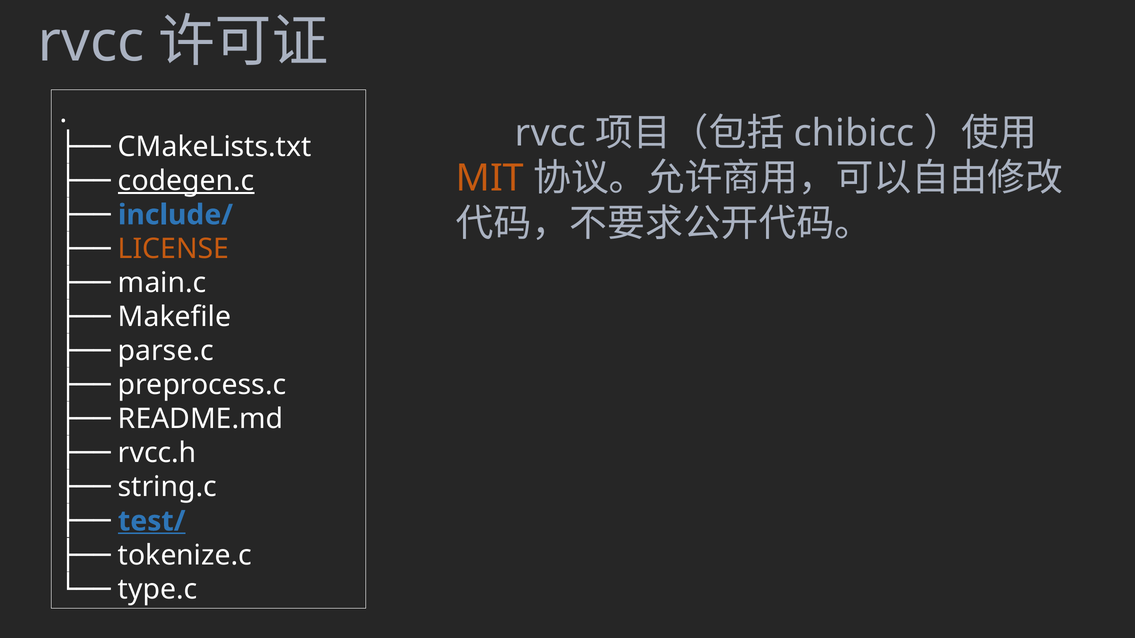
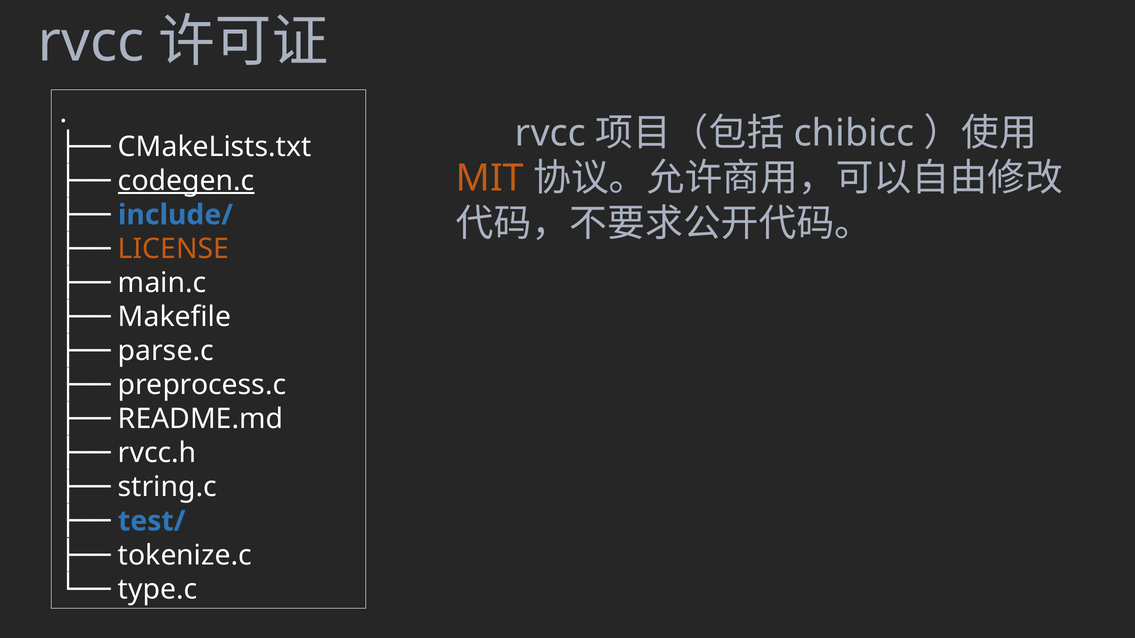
test/ underline: present -> none (152, 521)
